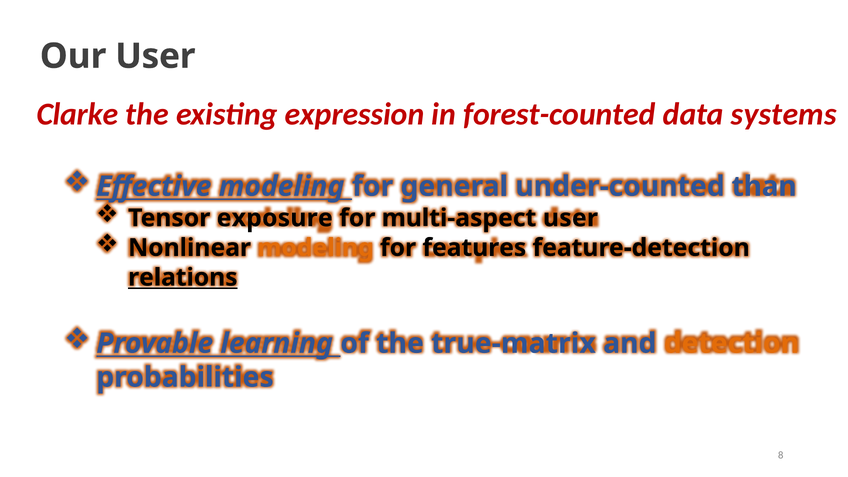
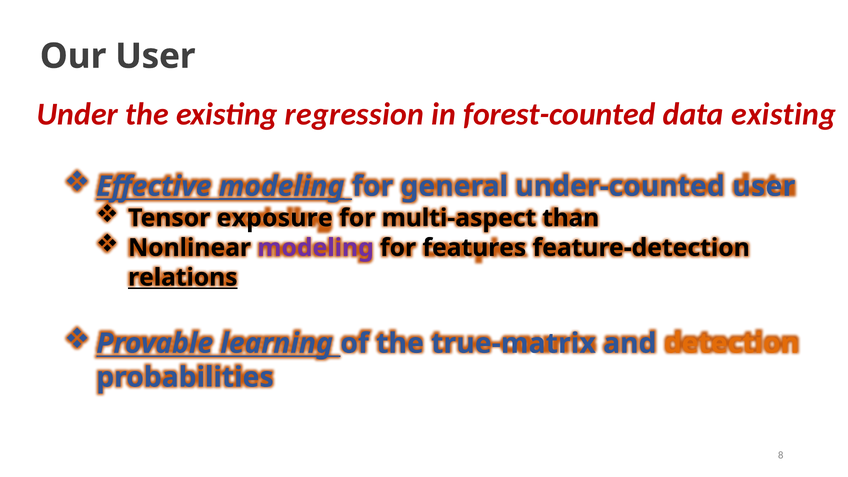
Clarke: Clarke -> Under (77, 114)
expression: expression -> regression (354, 114)
data systems: systems -> existing (784, 114)
modeling underline: none -> present (282, 186)
under-counted than: than -> user (764, 186)
multi-aspect user: user -> than (571, 218)
modeling colour: orange -> purple (316, 248)
